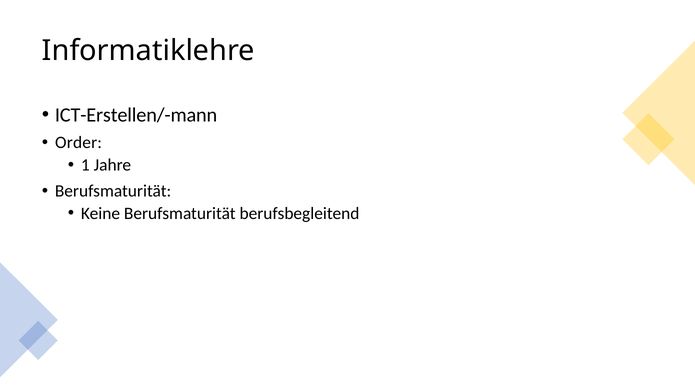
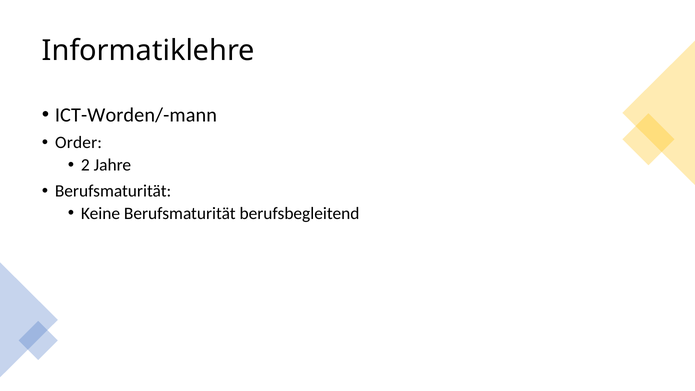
ICT-Erstellen/-mann: ICT-Erstellen/-mann -> ICT-Worden/-mann (136, 115)
1: 1 -> 2 (85, 165)
